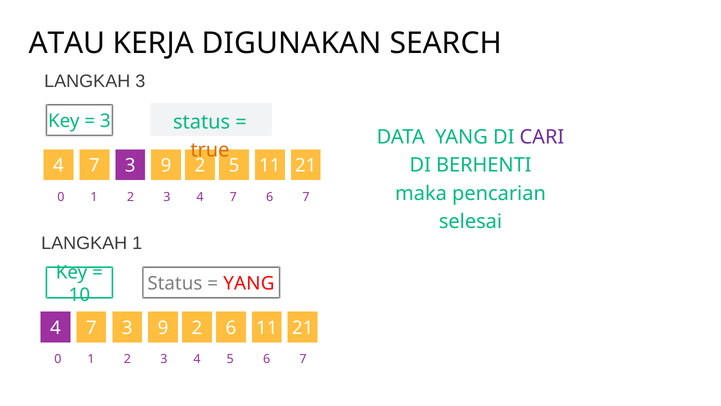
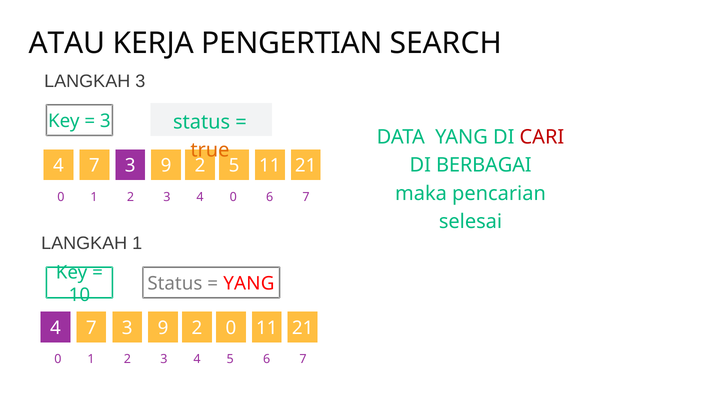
DIGUNAKAN: DIGUNAKAN -> PENGERTIAN (292, 43)
CARI colour: purple -> red (542, 137)
BERHENTI: BERHENTI -> BERBAGAI (484, 165)
2 3 4 7: 7 -> 0 (233, 197)
2 6: 6 -> 0 (231, 328)
